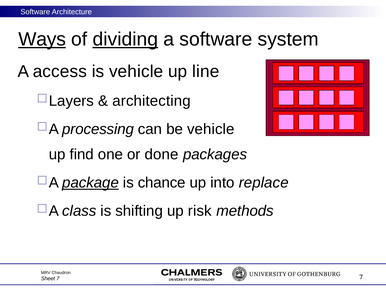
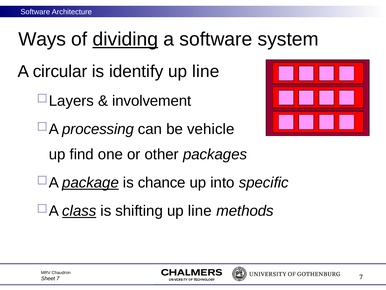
Ways underline: present -> none (42, 39)
access: access -> circular (60, 71)
is vehicle: vehicle -> identify (136, 71)
architecting: architecting -> involvement (152, 101)
done: done -> other (162, 154)
replace: replace -> specific (264, 182)
class underline: none -> present (79, 211)
risk: risk -> line (200, 211)
